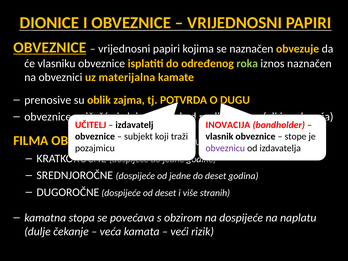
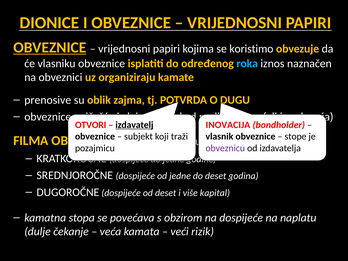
se naznačen: naznačen -> koristimo (251, 49)
roka colour: light green -> light blue (247, 63)
materijalna: materijalna -> organiziraju (127, 77)
UČITELJ: UČITELJ -> OTVORI (91, 125)
izdavatelj underline: none -> present (134, 125)
stranih: stranih -> kapital (215, 193)
